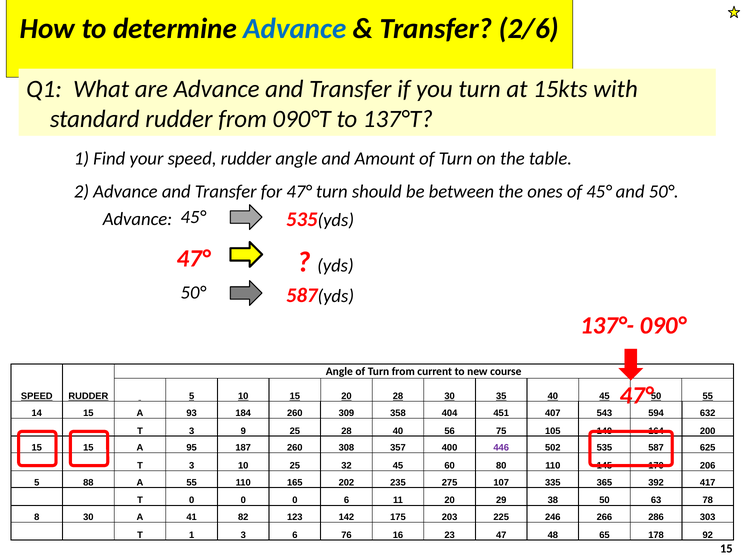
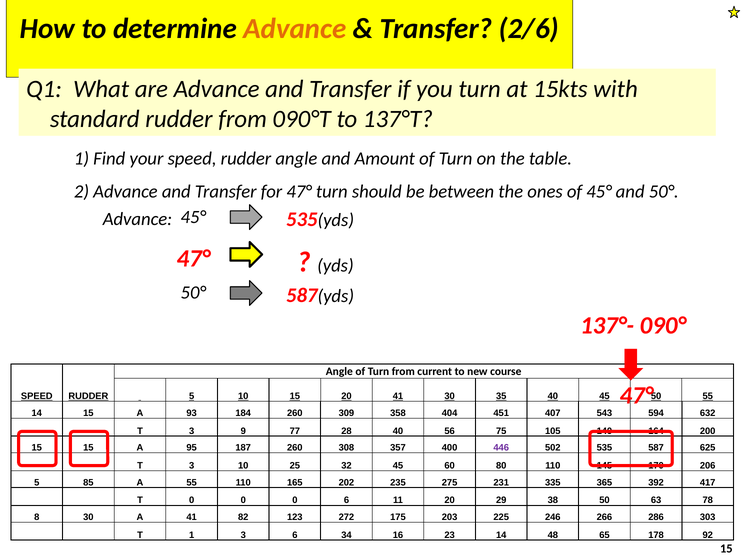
Advance colour: blue -> orange (295, 29)
20 28: 28 -> 41 (398, 396)
9 25: 25 -> 77 (295, 431)
88: 88 -> 85 (88, 483)
107: 107 -> 231 (501, 483)
142: 142 -> 272 (346, 517)
76: 76 -> 34 (346, 535)
23 47: 47 -> 14 (501, 535)
